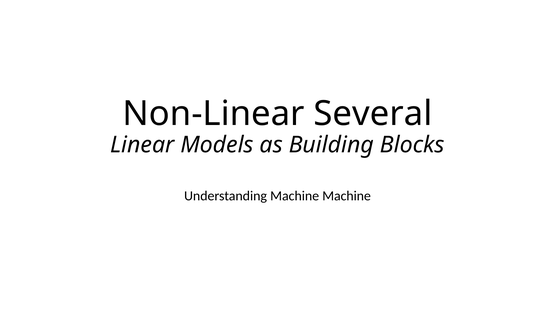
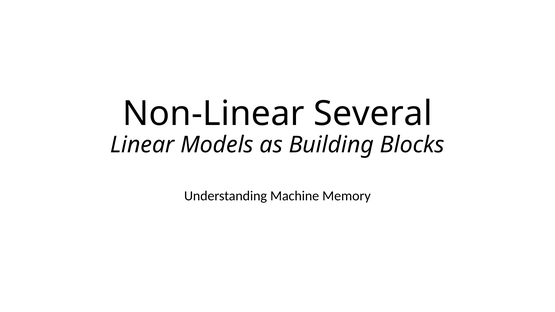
Machine Machine: Machine -> Memory (347, 196)
